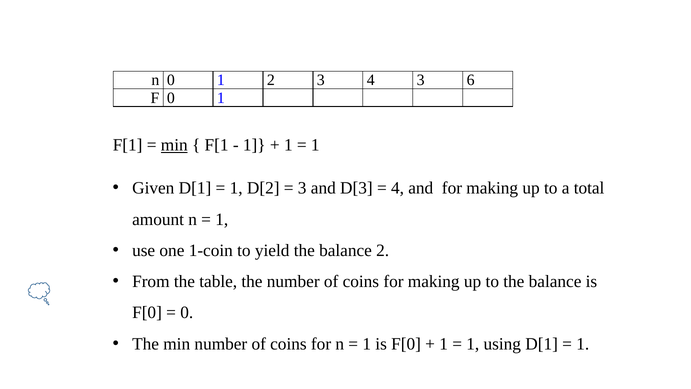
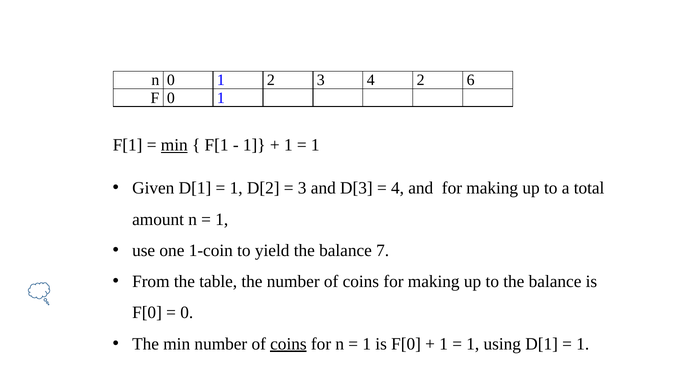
4 3: 3 -> 2 (421, 80)
balance 2: 2 -> 7 (383, 250)
coins underline: none -> present (288, 344)
